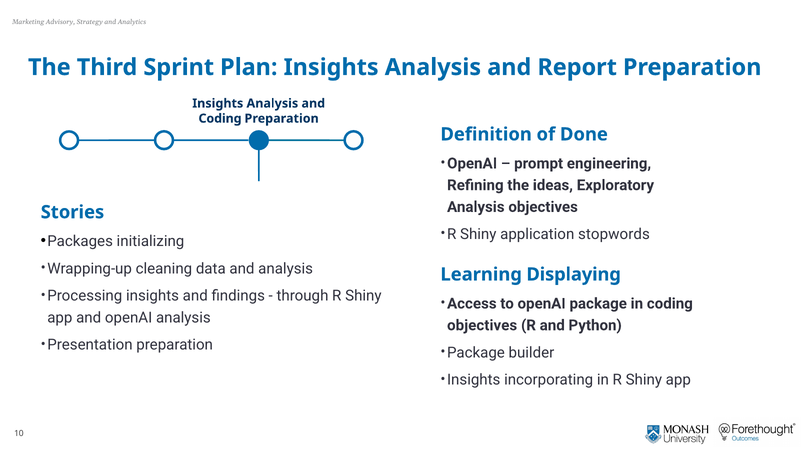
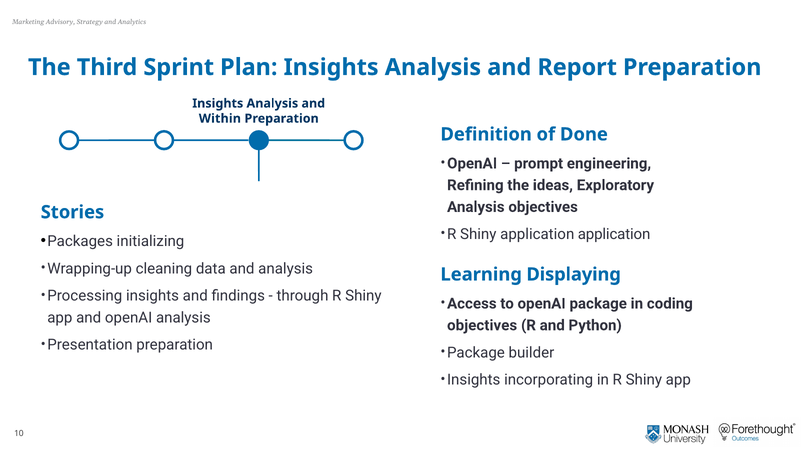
Coding: Coding -> Within (220, 118)
application stopwords: stopwords -> application (614, 234)
